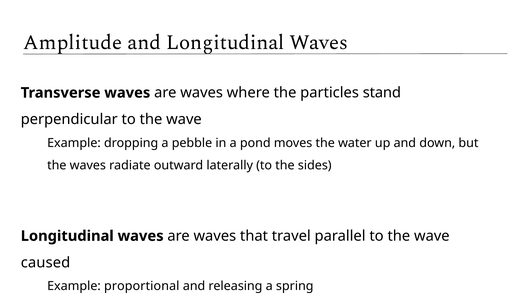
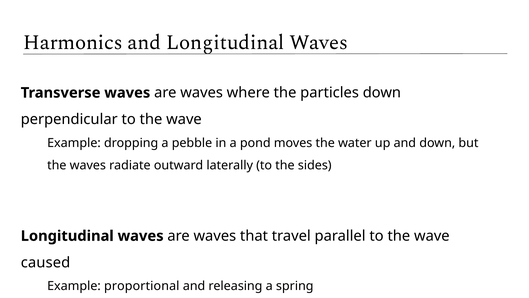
Amplitude: Amplitude -> Harmonics (73, 42)
particles stand: stand -> down (382, 93)
